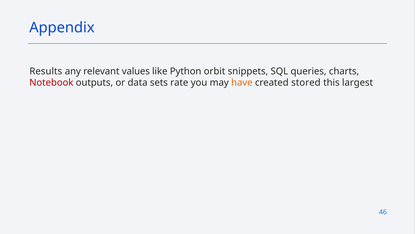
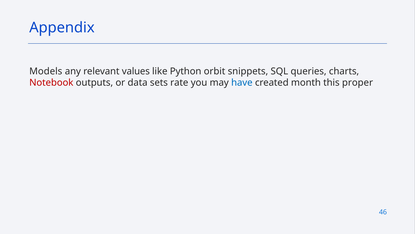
Results: Results -> Models (46, 71)
have colour: orange -> blue (242, 83)
stored: stored -> month (306, 83)
largest: largest -> proper (358, 83)
